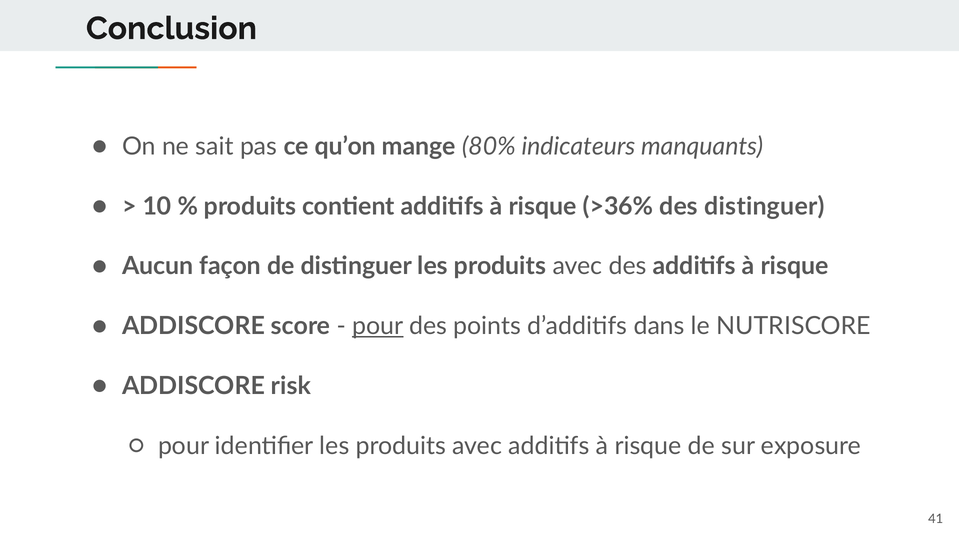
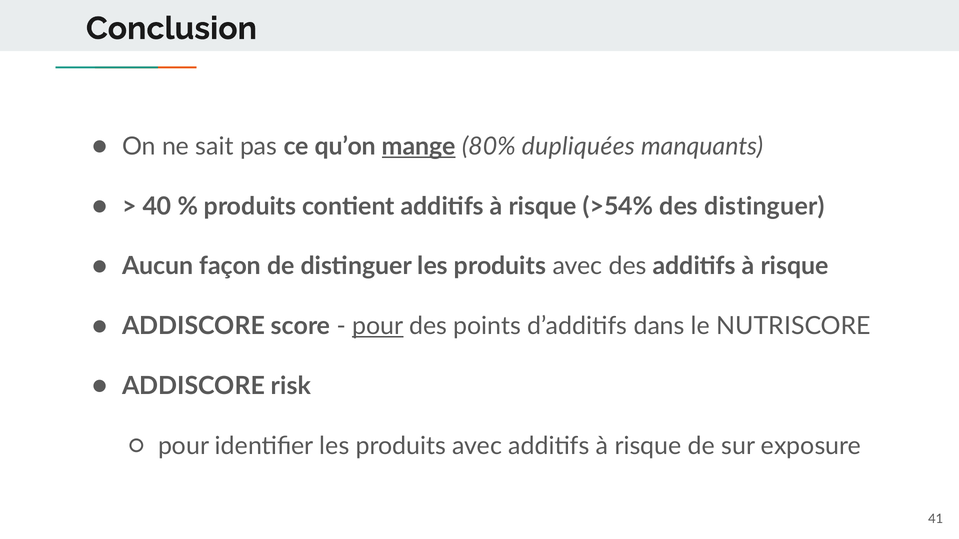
mange underline: none -> present (419, 147)
indicateurs: indicateurs -> dupliquées (578, 147)
10: 10 -> 40 (157, 206)
>36%: >36% -> >54% (618, 206)
